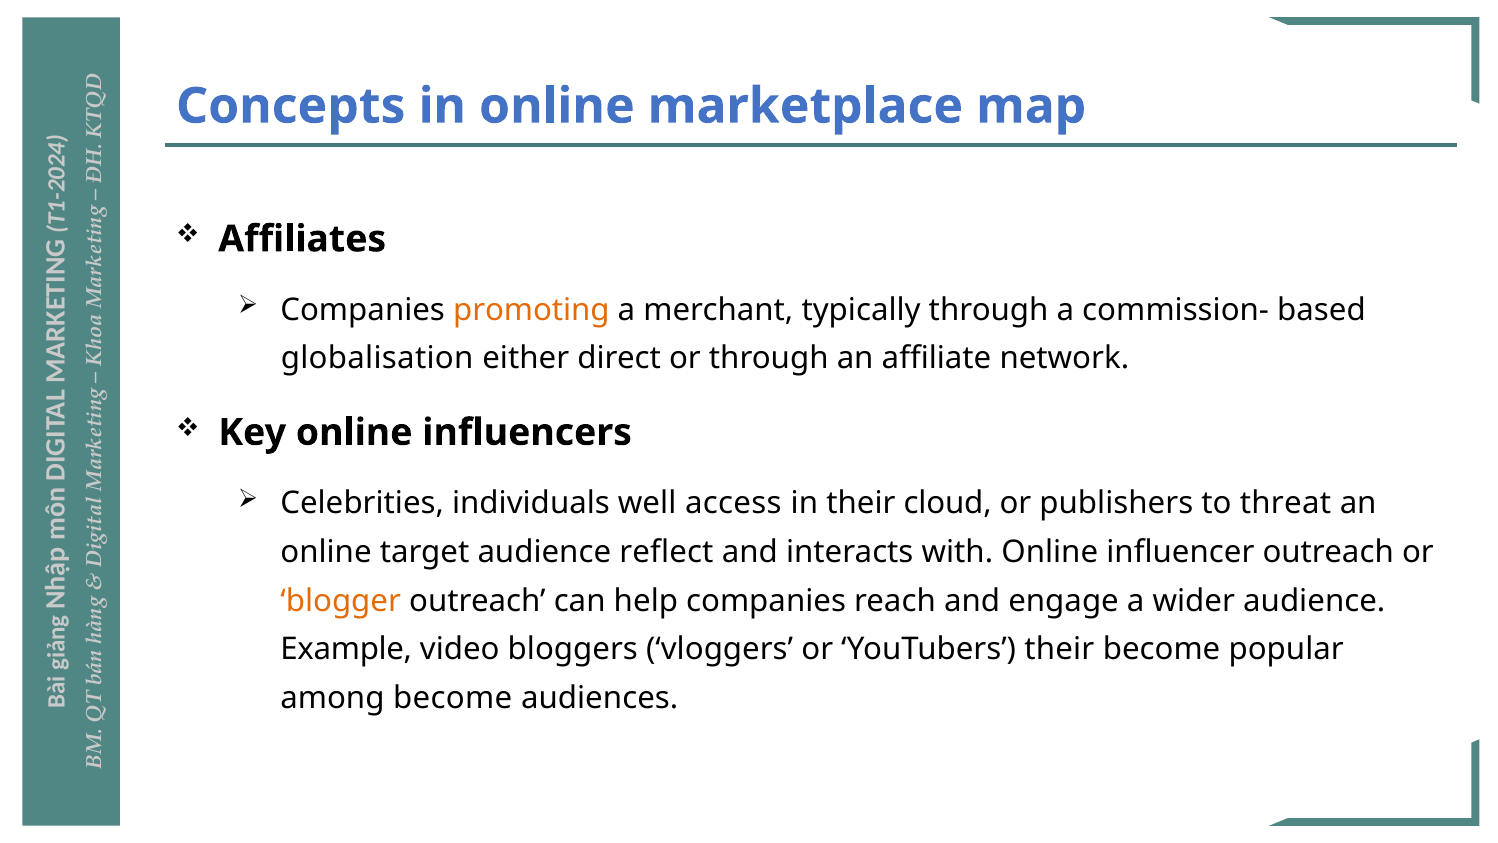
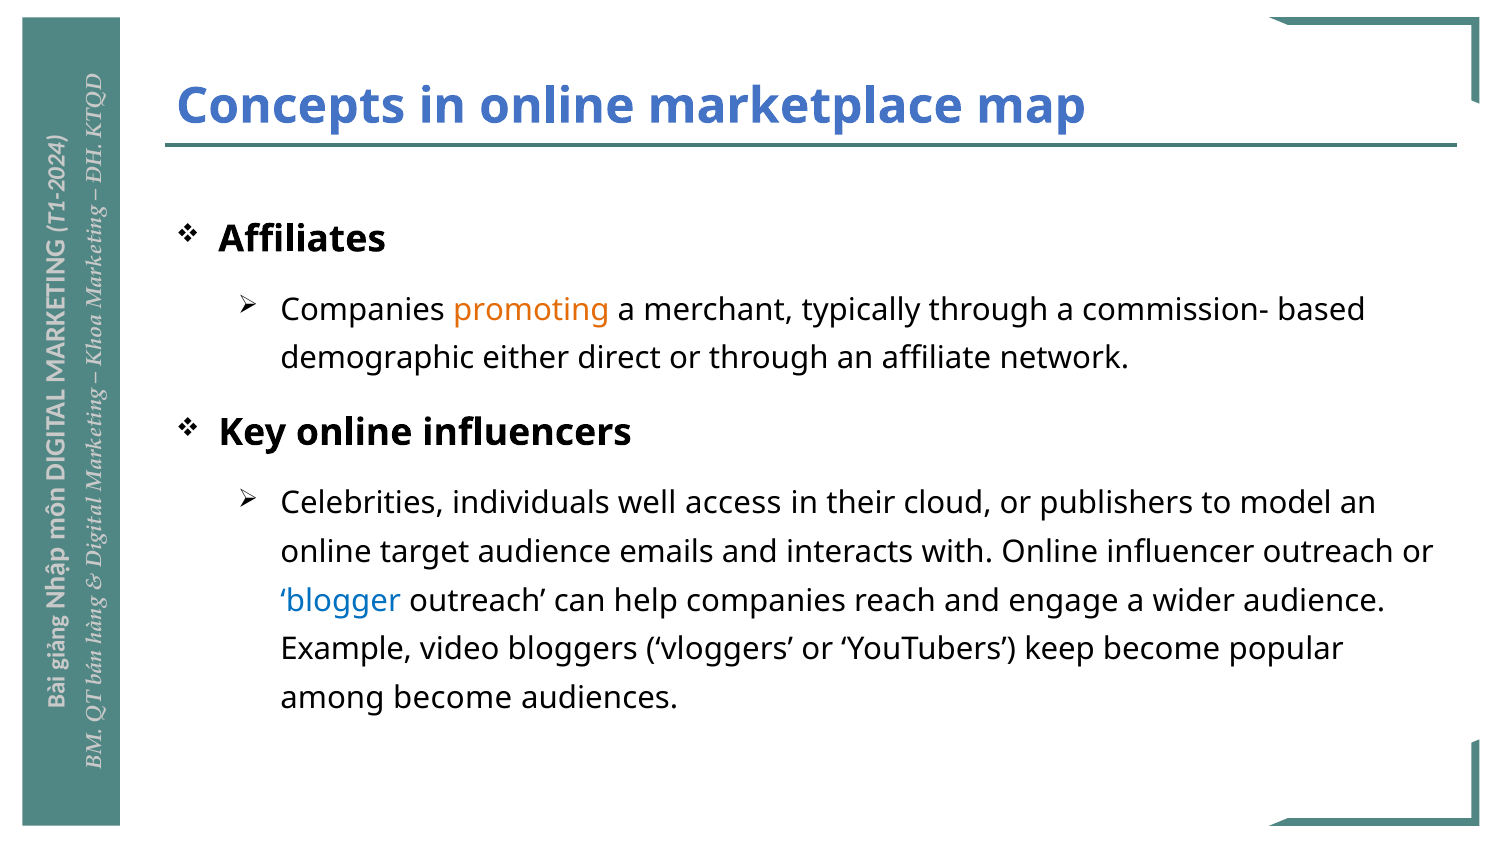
globalisation: globalisation -> demographic (377, 358)
threat: threat -> model (1286, 503)
reflect: reflect -> emails (667, 552)
blogger colour: orange -> blue (341, 601)
YouTubers their: their -> keep (1060, 649)
